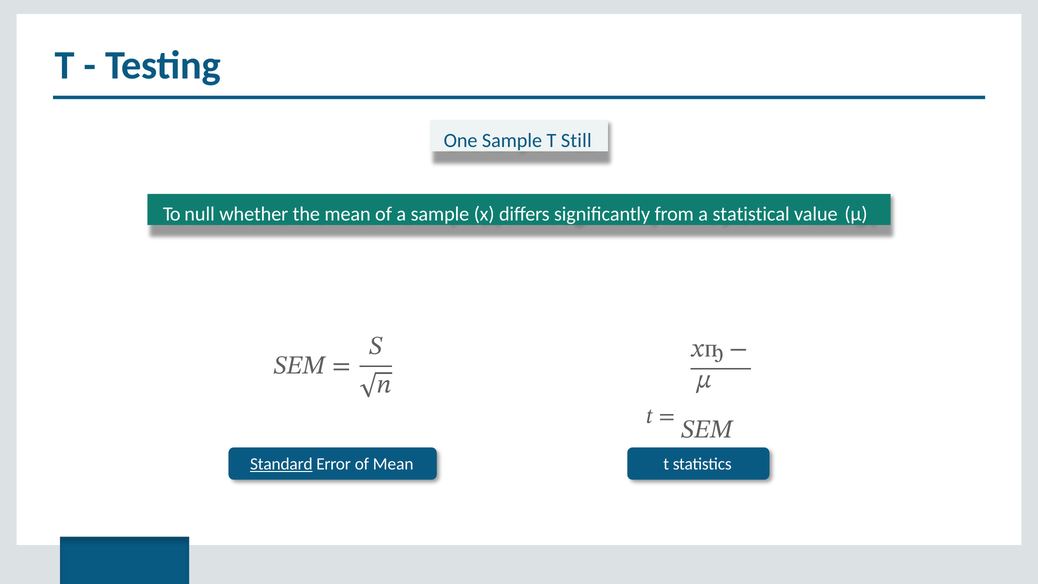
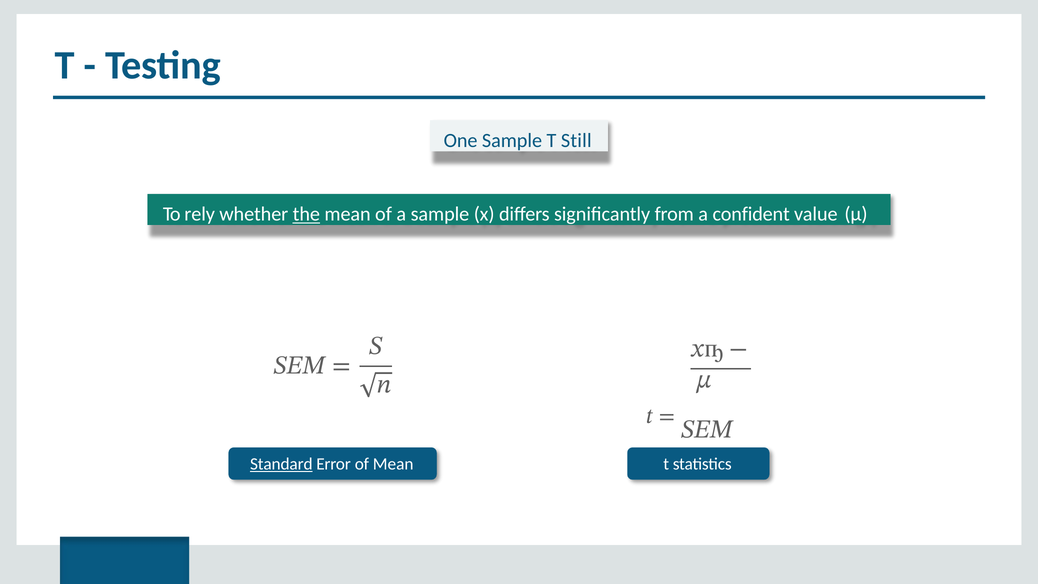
null: null -> rely (200, 214)
the underline: none -> present (306, 214)
statistical: statistical -> confident (751, 214)
